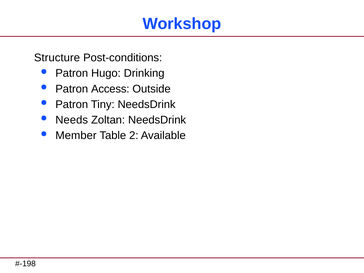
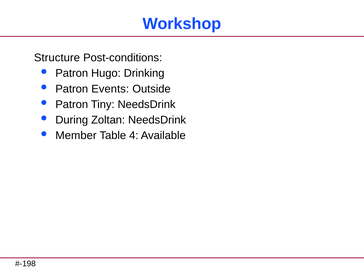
Access: Access -> Events (110, 89)
Needs: Needs -> During (72, 120)
2: 2 -> 4 (134, 136)
